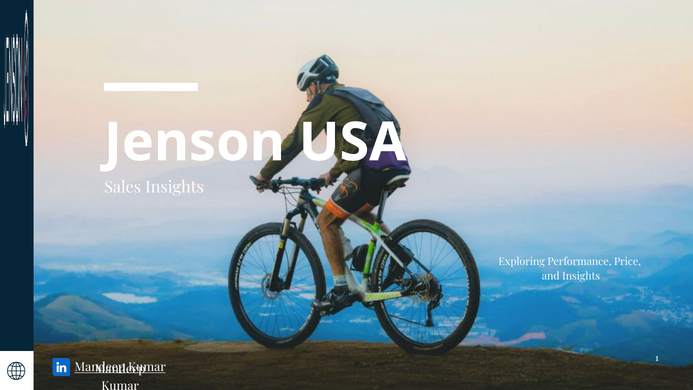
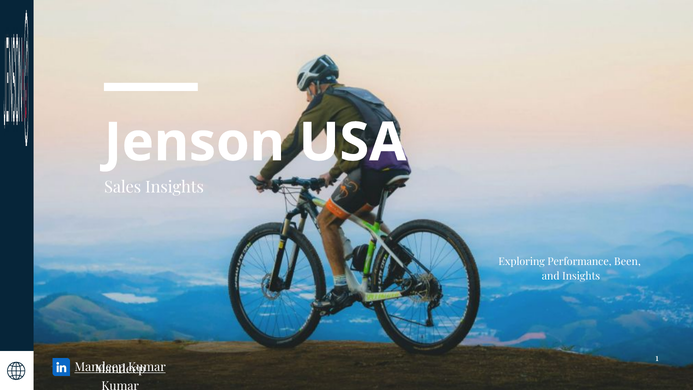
Price: Price -> Been (627, 261)
